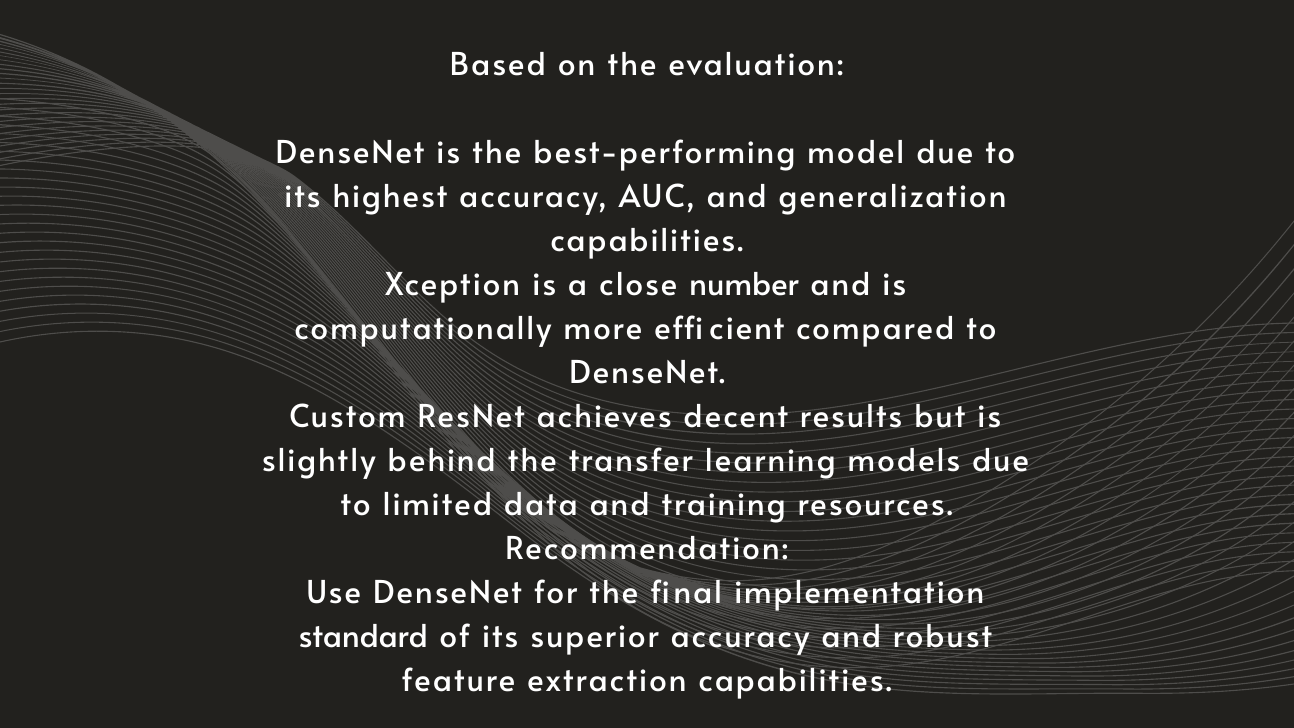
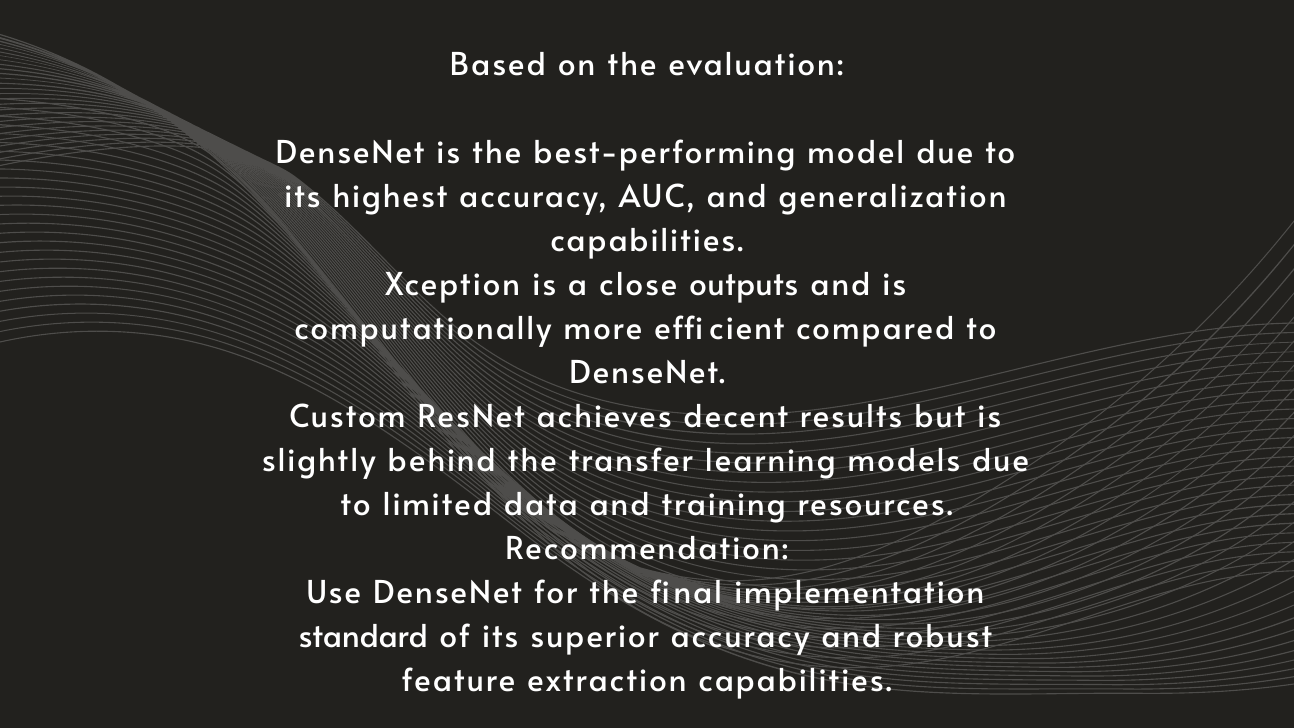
number: number -> outputs (744, 285)
